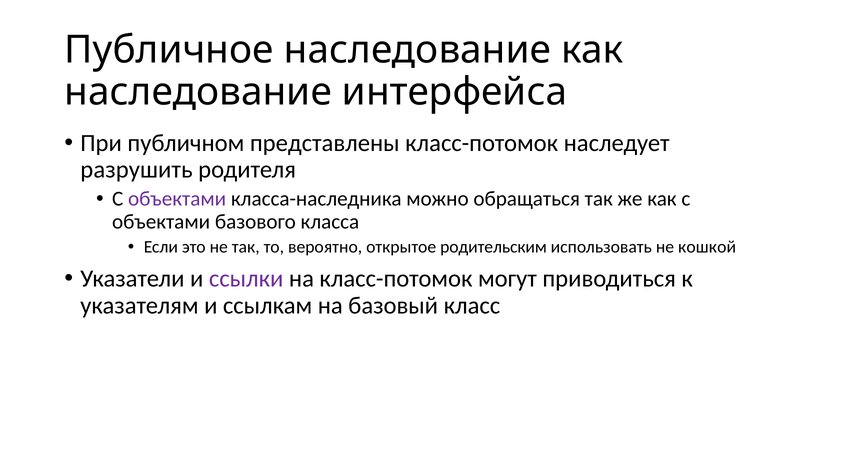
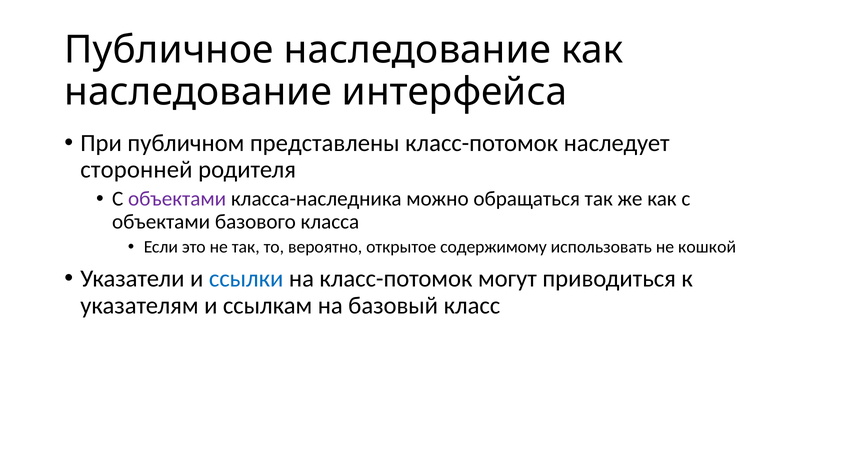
разрушить: разрушить -> сторонней (136, 170)
родительским: родительским -> содержимому (493, 247)
ссылки colour: purple -> blue (246, 279)
